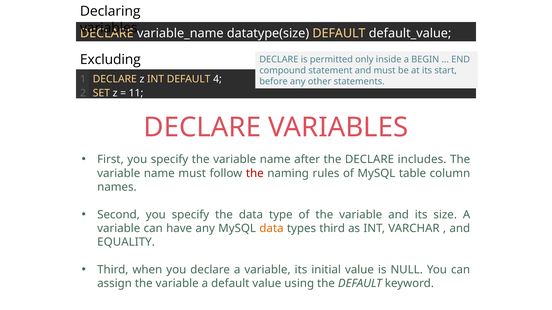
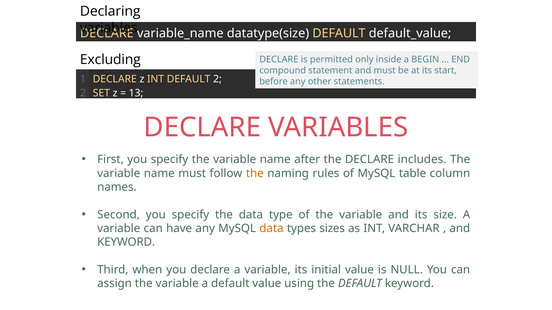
DEFAULT 4: 4 -> 2 (217, 79)
11: 11 -> 13 (136, 93)
the colour: red -> orange (255, 174)
types third: third -> sizes (332, 229)
EQUALITY: EQUALITY -> KEYWORD (126, 243)
